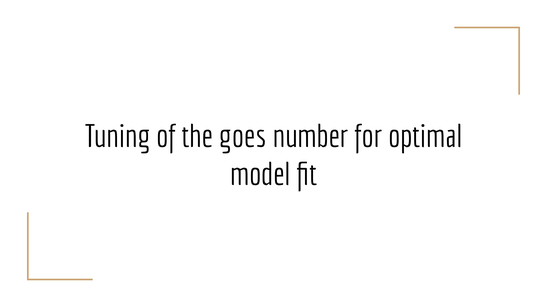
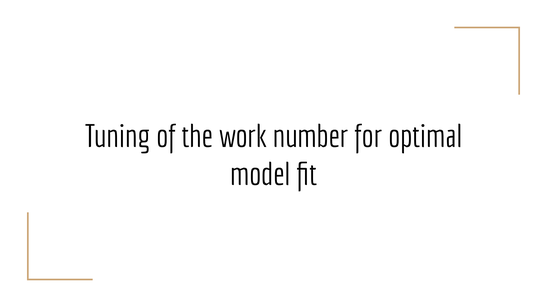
goes: goes -> work (243, 137)
